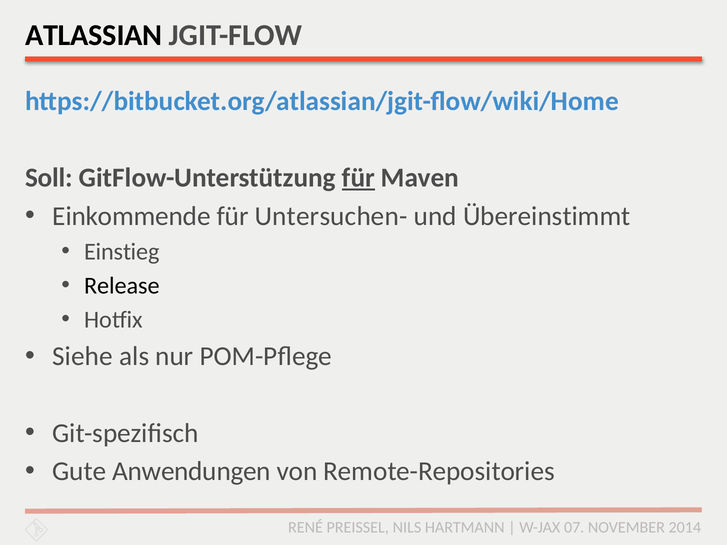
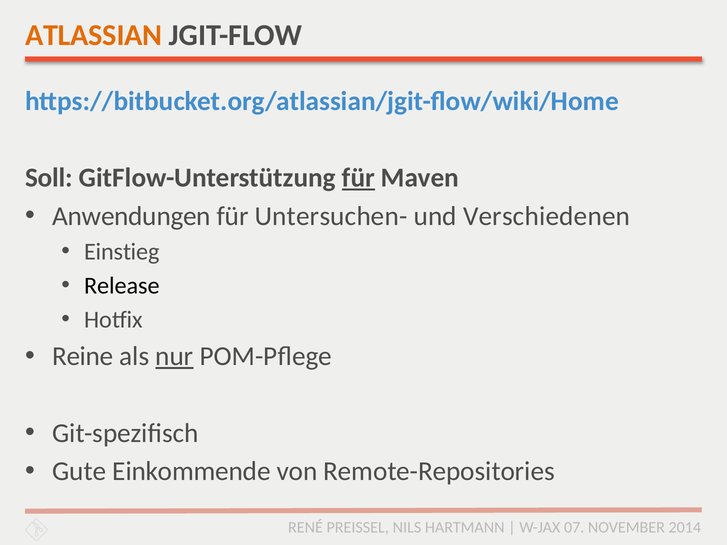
ATLASSIAN colour: black -> orange (94, 35)
Einkommende: Einkommende -> Anwendungen (132, 216)
Übereinstimmt: Übereinstimmt -> Verschiedenen (547, 216)
Siehe: Siehe -> Reine (83, 356)
nur underline: none -> present (174, 356)
Anwendungen: Anwendungen -> Einkommende (191, 472)
